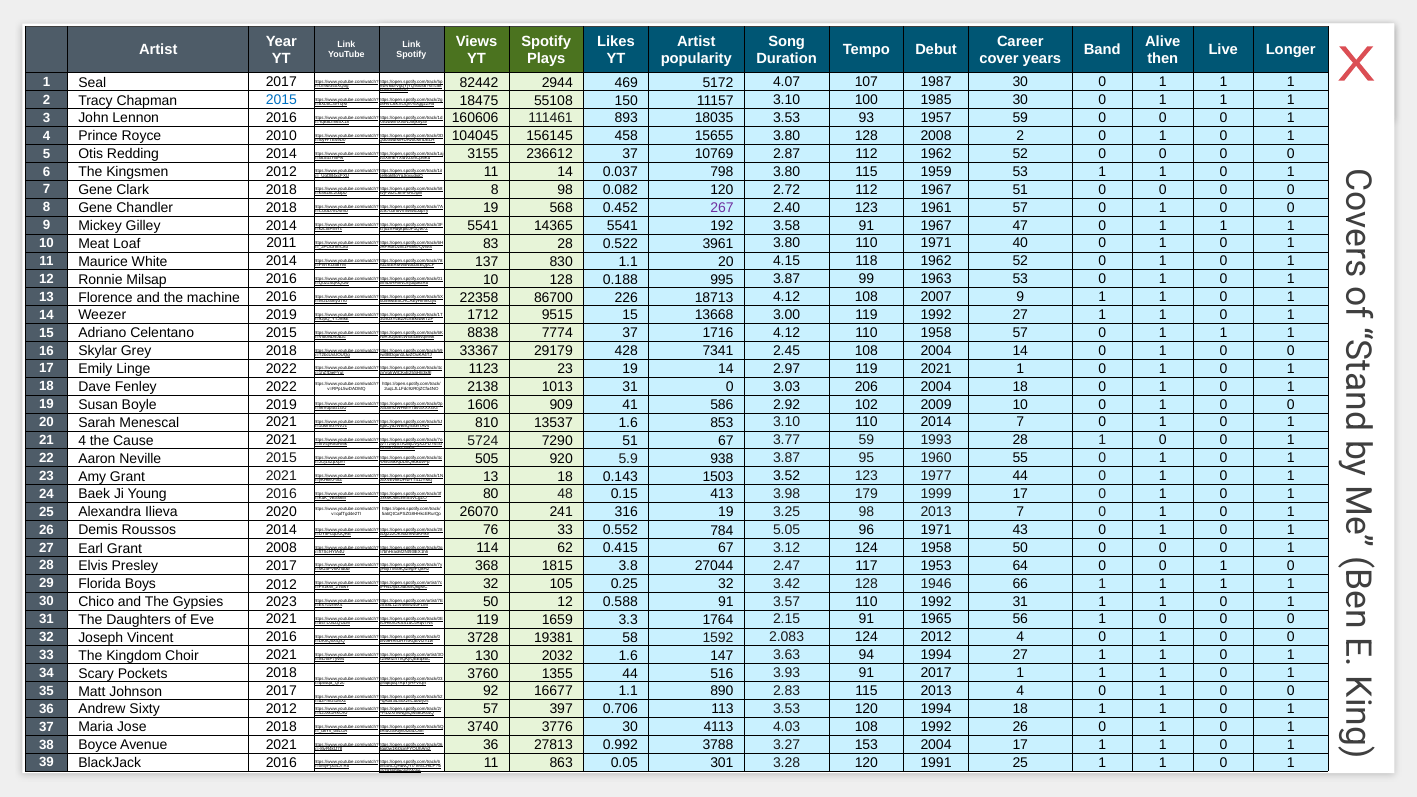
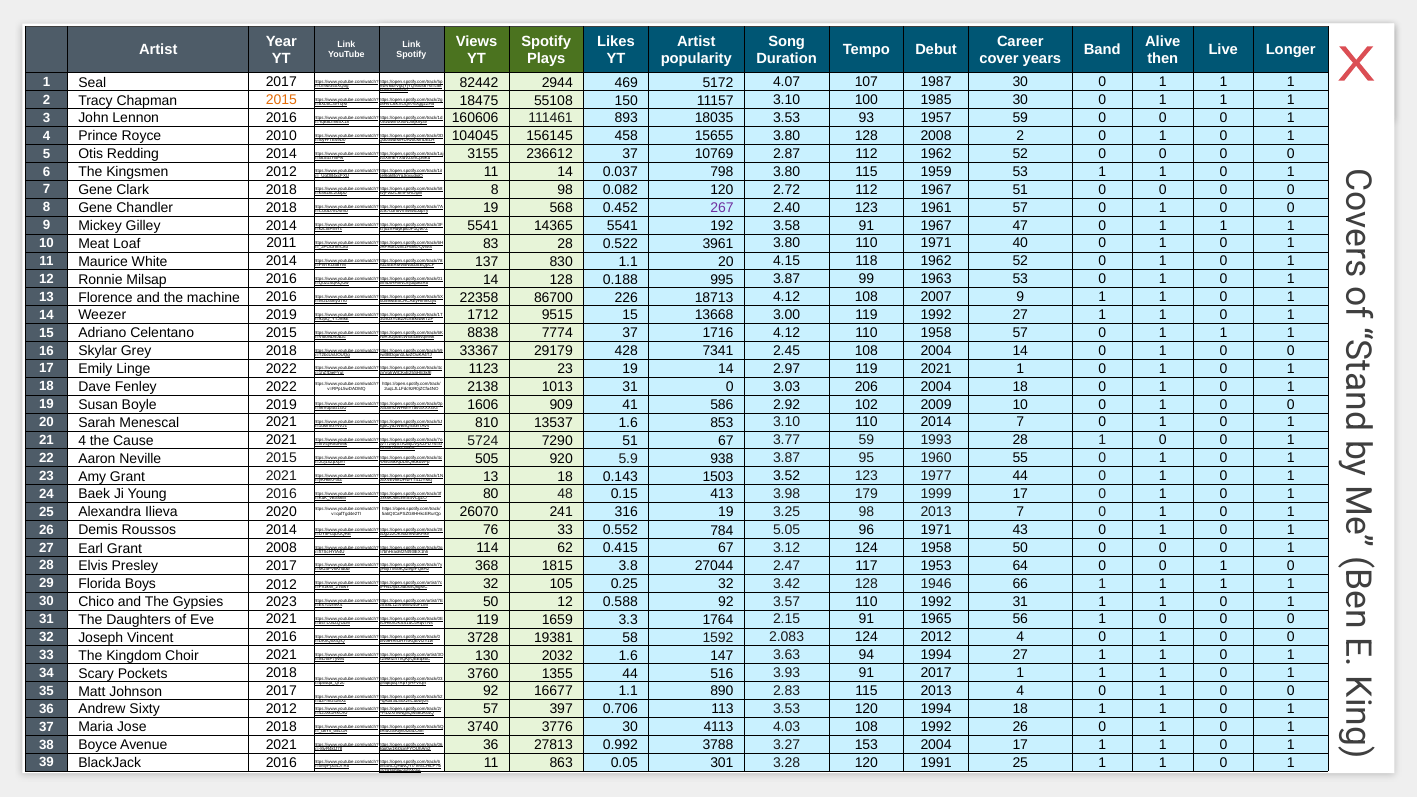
2015 colour: blue -> orange (281, 100)
10: 10 -> 14 (491, 280)
0.588 91: 91 -> 92 (726, 602)
